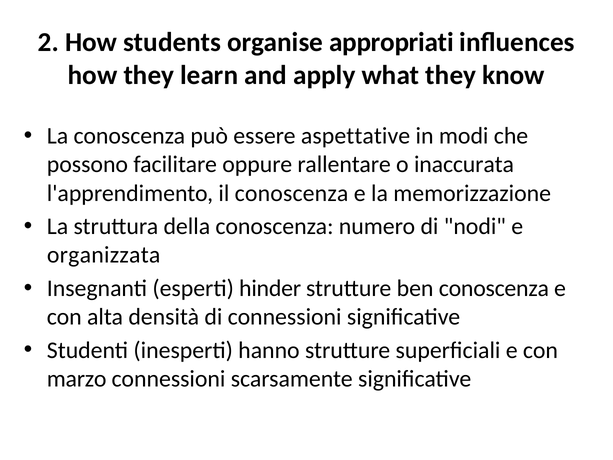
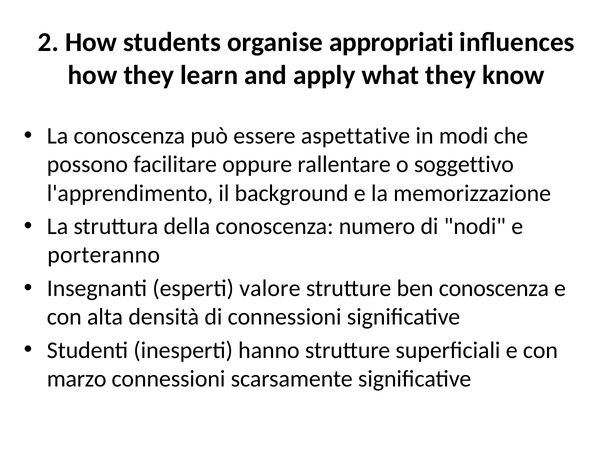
inaccurata: inaccurata -> soggettivo (464, 165)
il conoscenza: conoscenza -> background (292, 193)
organizzata: organizzata -> porteranno (104, 255)
hinder: hinder -> valore (270, 288)
